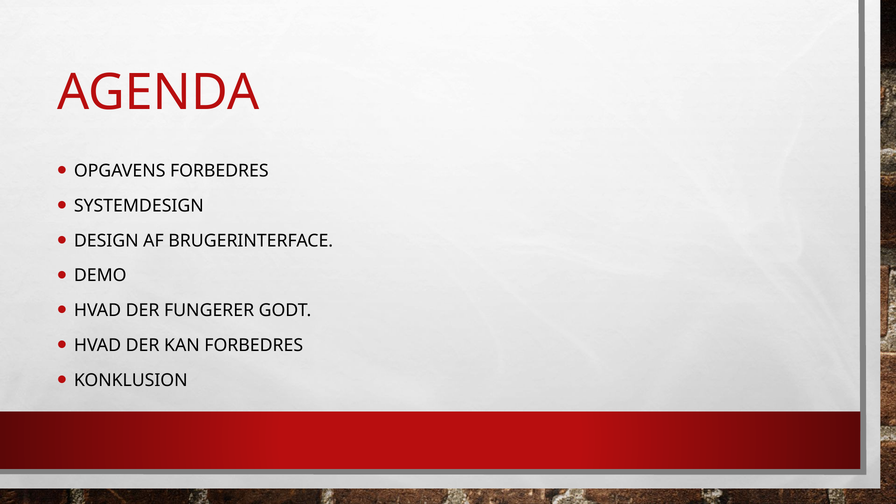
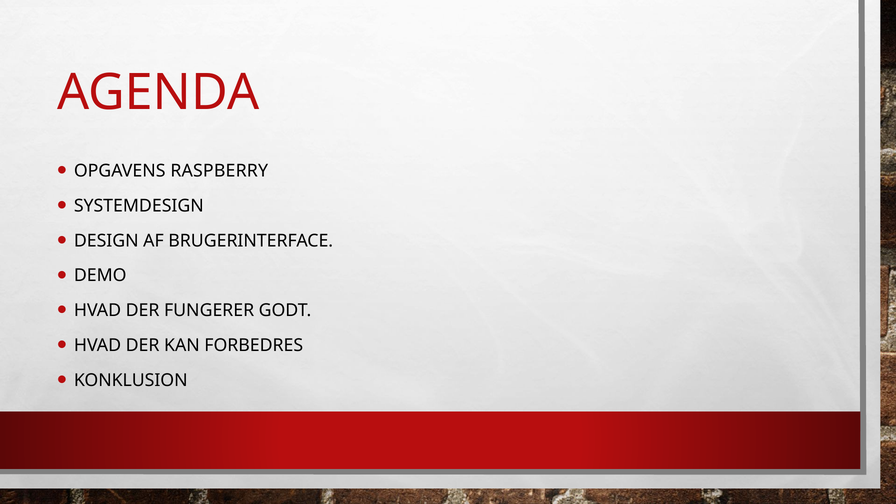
OPGAVENS FORBEDRES: FORBEDRES -> RASPBERRY (219, 171)
